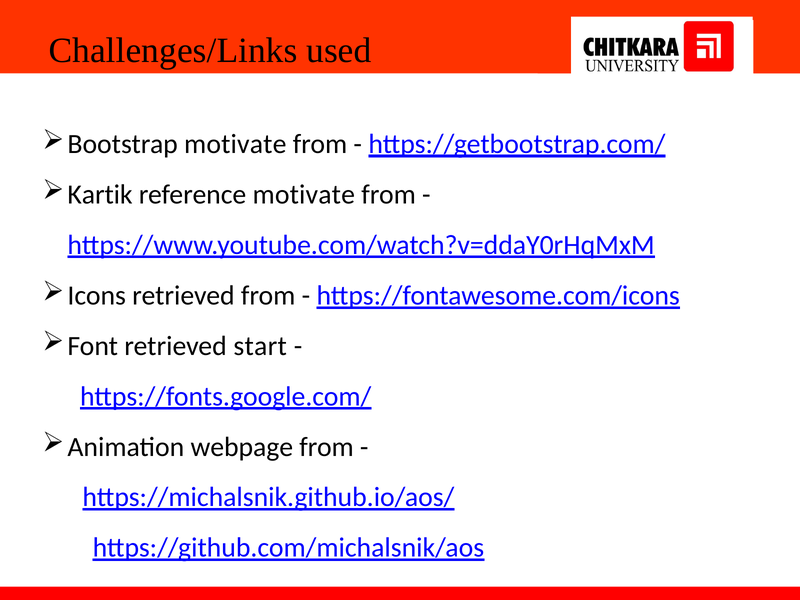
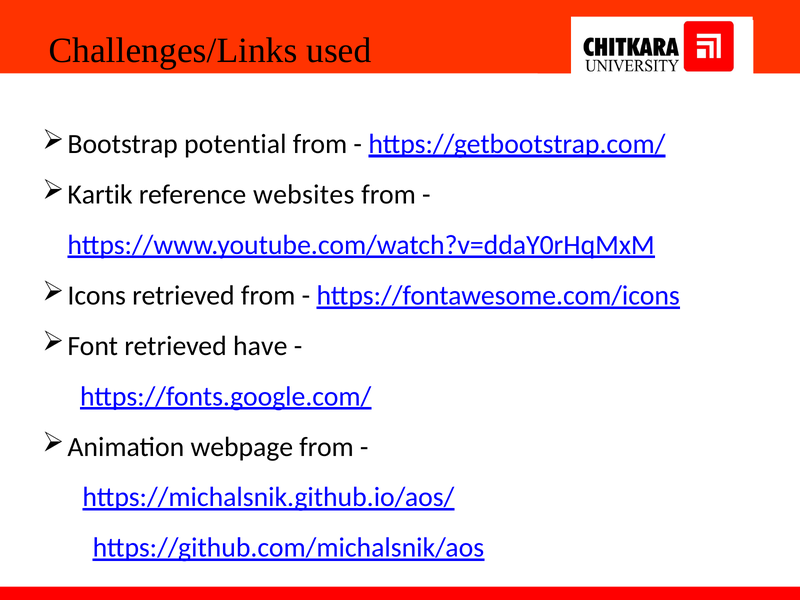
Bootstrap motivate: motivate -> potential (235, 144)
reference motivate: motivate -> websites (304, 195)
start: start -> have (260, 346)
